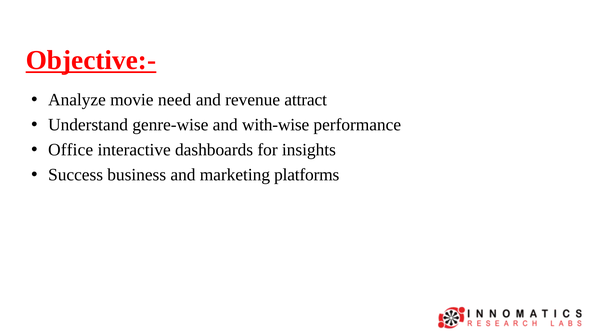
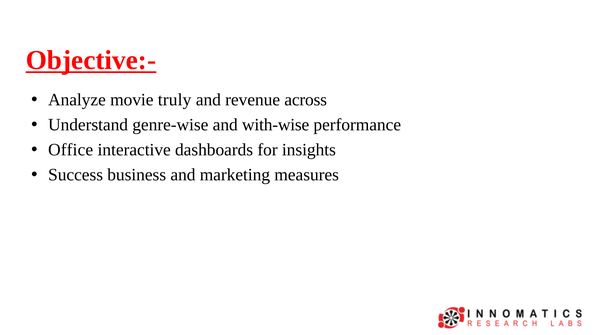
need: need -> truly (175, 100)
attract: attract -> across (306, 100)
platforms: platforms -> measures (307, 175)
